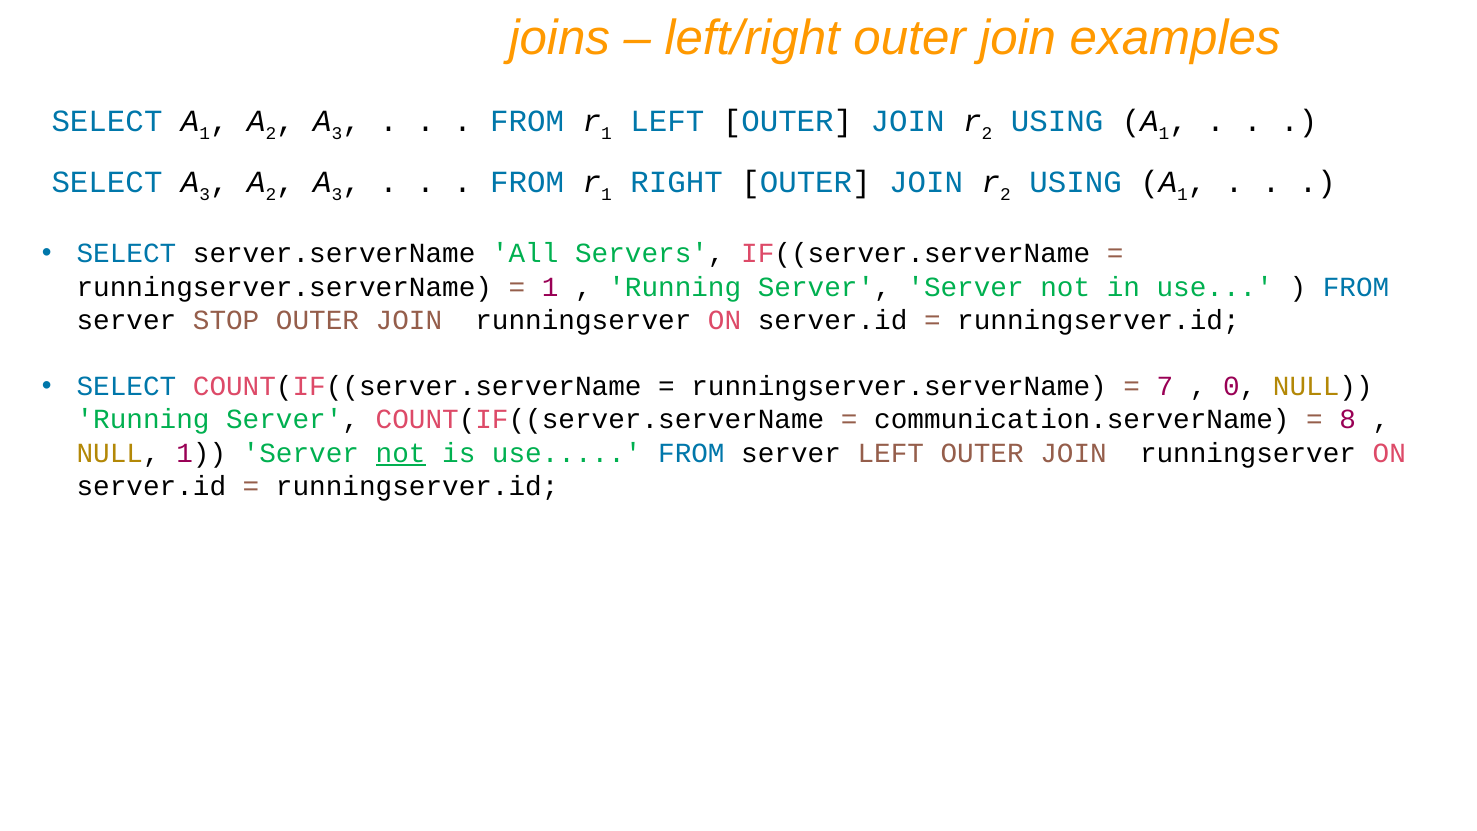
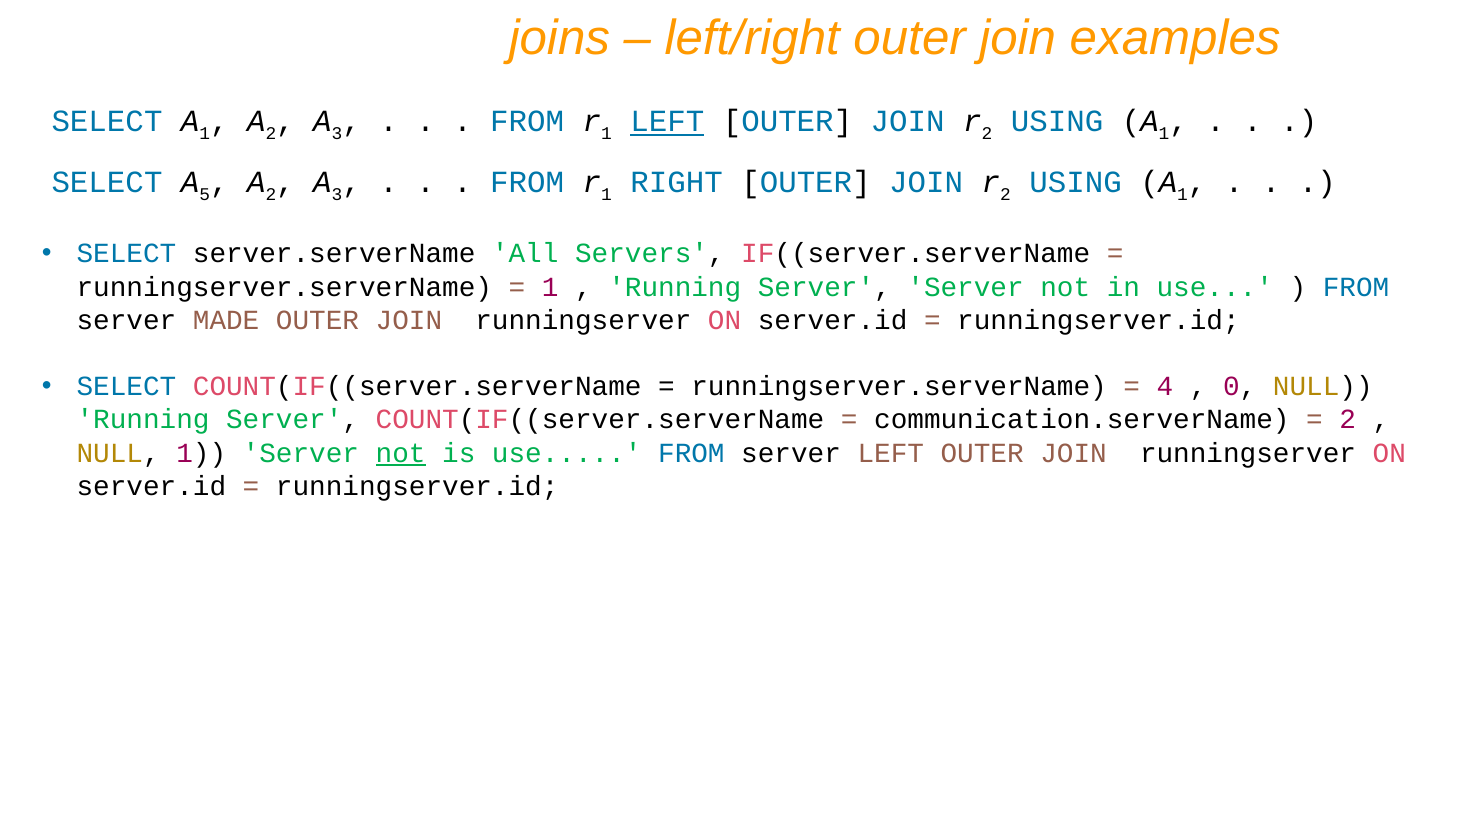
LEFT underline: none -> present (667, 122)
3: 3 -> 5 (205, 194)
STOP: STOP -> MADE (226, 320)
7: 7 -> 4 (1165, 387)
8: 8 -> 2 (1348, 420)
